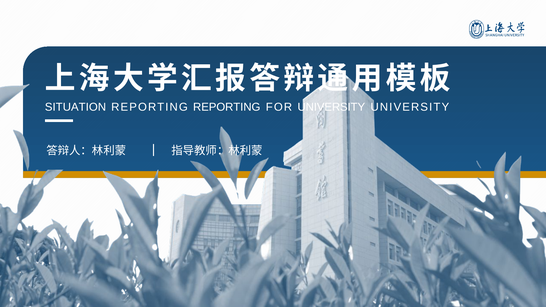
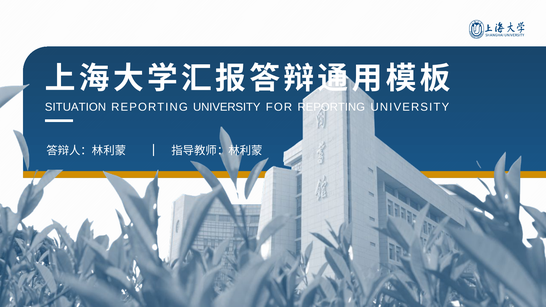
REPORTING: REPORTING -> UNIVERSITY (227, 107)
FOR UNIVERSITY: UNIVERSITY -> REPORTING (331, 107)
